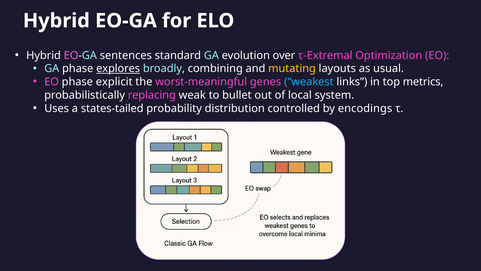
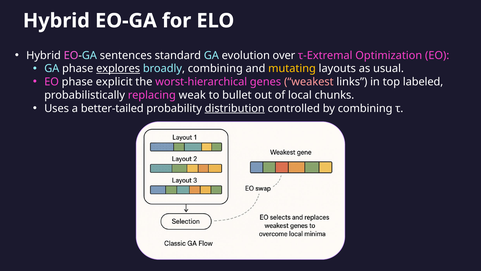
worst-meaningful: worst-meaningful -> worst-hierarchical (201, 82)
weakest colour: light blue -> pink (309, 82)
metrics: metrics -> labeled (423, 82)
system: system -> chunks (334, 95)
states-tailed: states-tailed -> better-tailed (112, 108)
distribution underline: none -> present (235, 108)
by encodings: encodings -> combining (365, 108)
